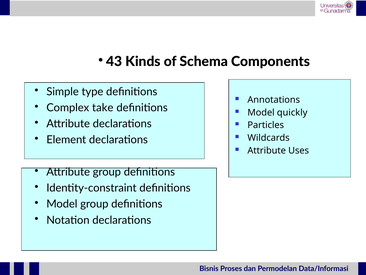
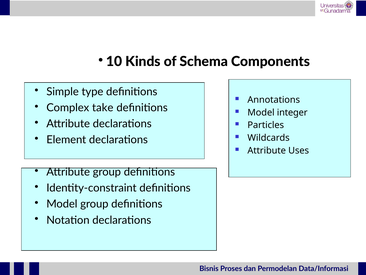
43: 43 -> 10 (114, 62)
quickly: quickly -> integer (292, 112)
